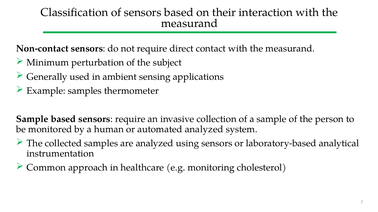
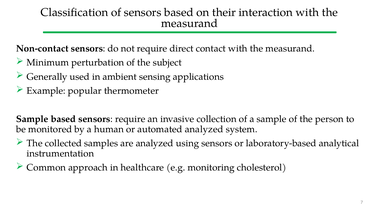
Example samples: samples -> popular (85, 91)
